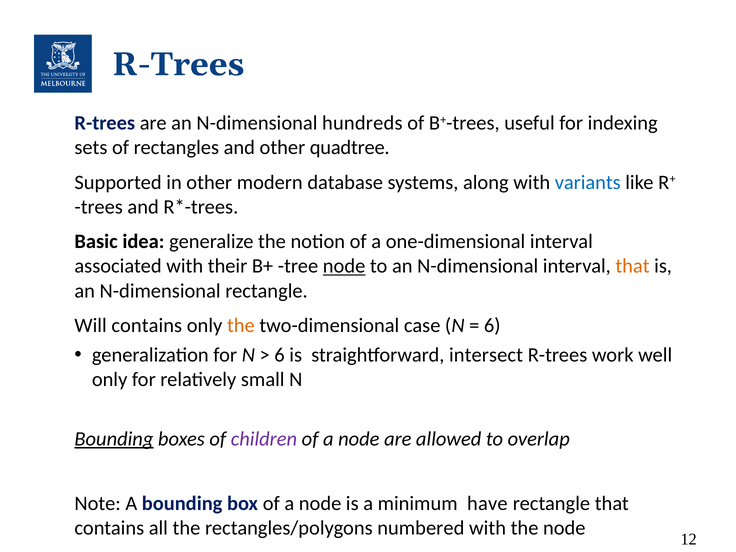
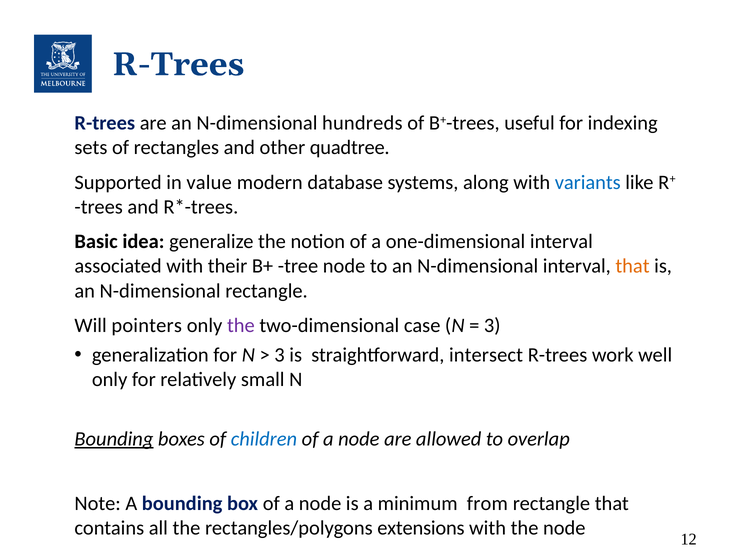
in other: other -> value (209, 182)
node underline: present -> none (344, 266)
Will contains: contains -> pointers (147, 326)
the colour: orange -> purple (241, 326)
6: 6 -> 3 (492, 326)
6: 6 -> 3 (279, 355)
children colour: purple -> blue (264, 439)
have: have -> from (487, 503)
numbered: numbered -> extensions (421, 528)
